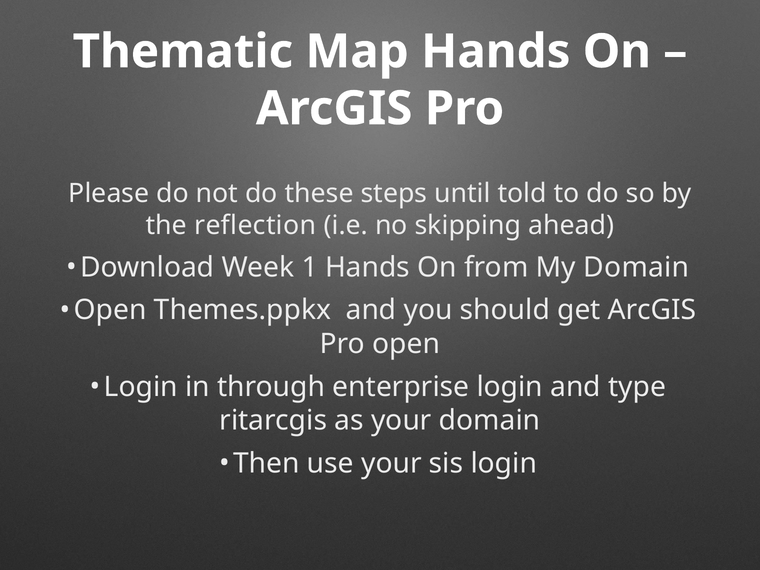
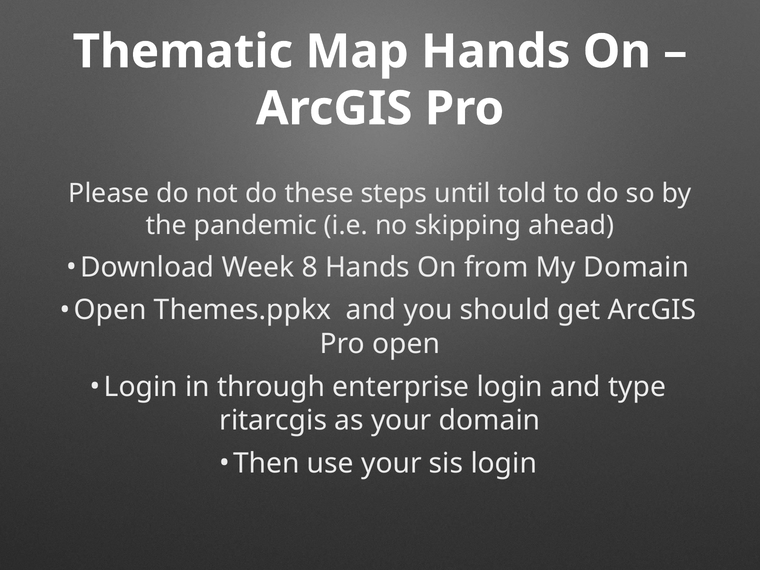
reflection: reflection -> pandemic (255, 225)
1: 1 -> 8 (310, 267)
